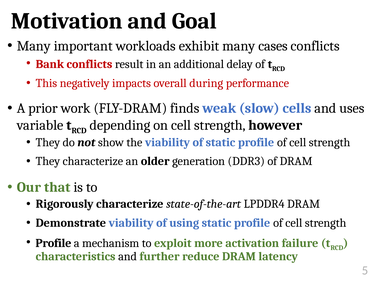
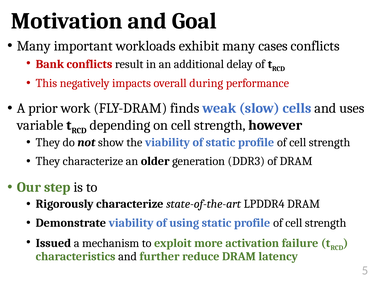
that: that -> step (57, 187)
Profile: Profile -> Issued (53, 243)
